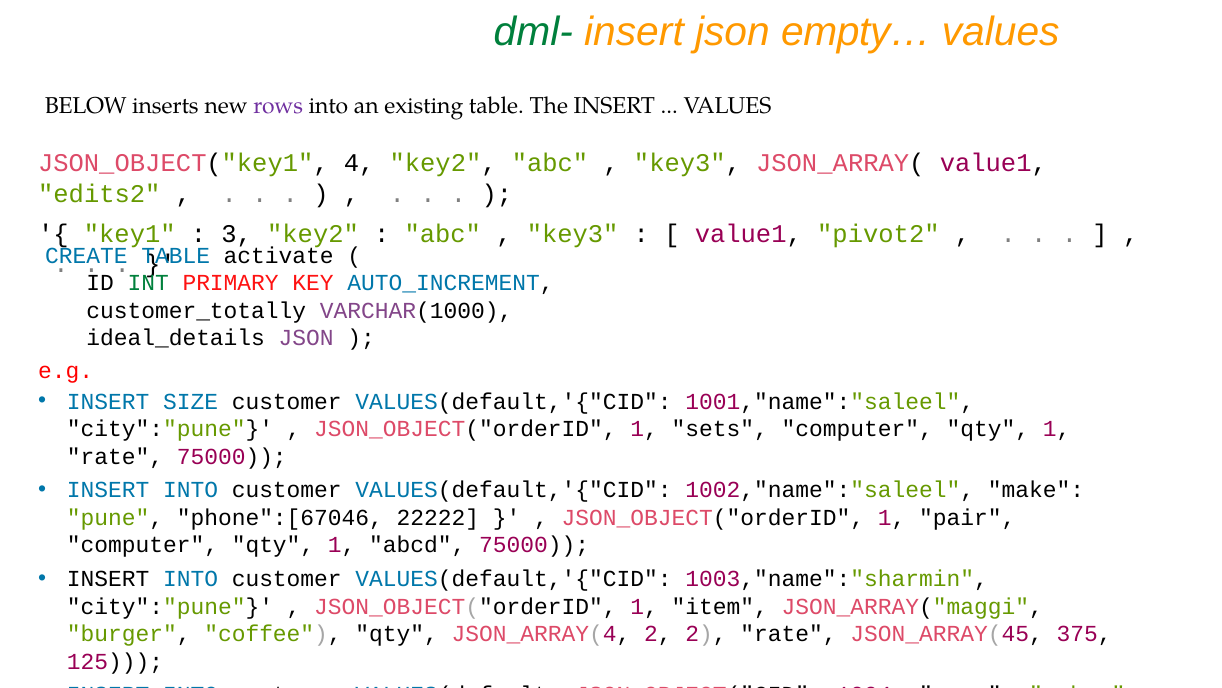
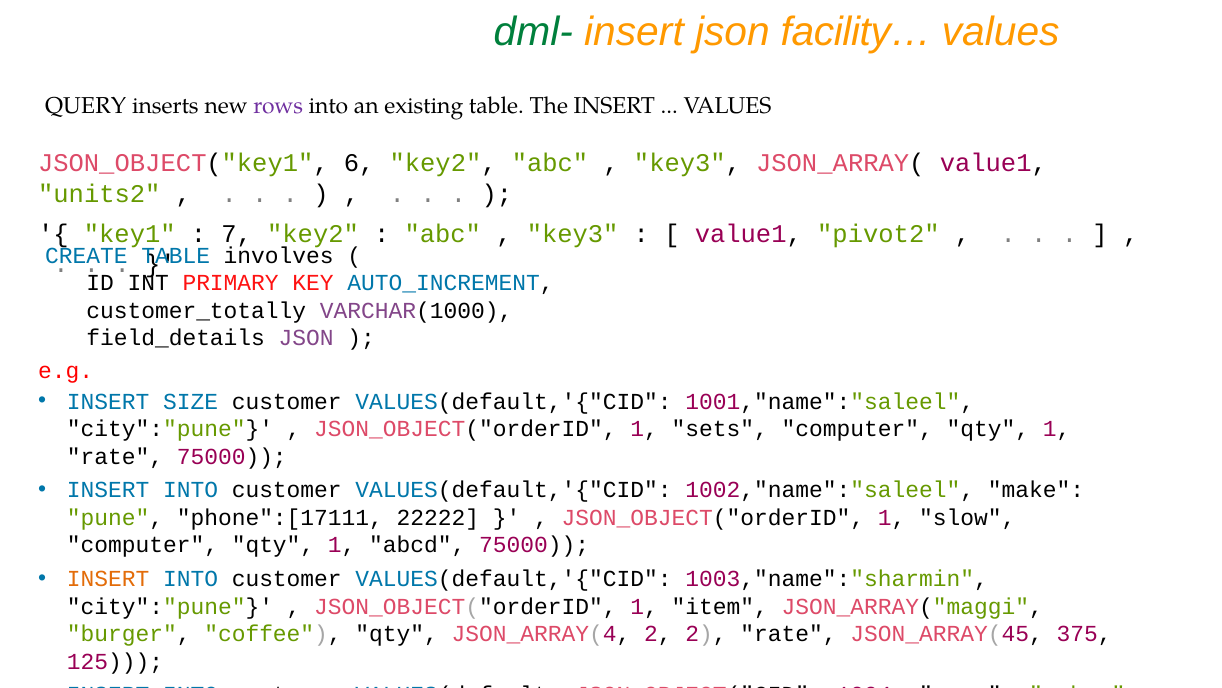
empty…: empty… -> facility… (856, 32)
BELOW: BELOW -> QUERY (86, 105)
4: 4 -> 6 (359, 163)
edits2: edits2 -> units2 (99, 194)
3: 3 -> 7 (237, 233)
activate: activate -> involves (279, 255)
INT colour: green -> black (148, 283)
ideal_details: ideal_details -> field_details (176, 338)
phone":[67046: phone":[67046 -> phone":[17111 (280, 517)
pair: pair -> slow (967, 517)
INSERT colour: black -> orange (108, 578)
